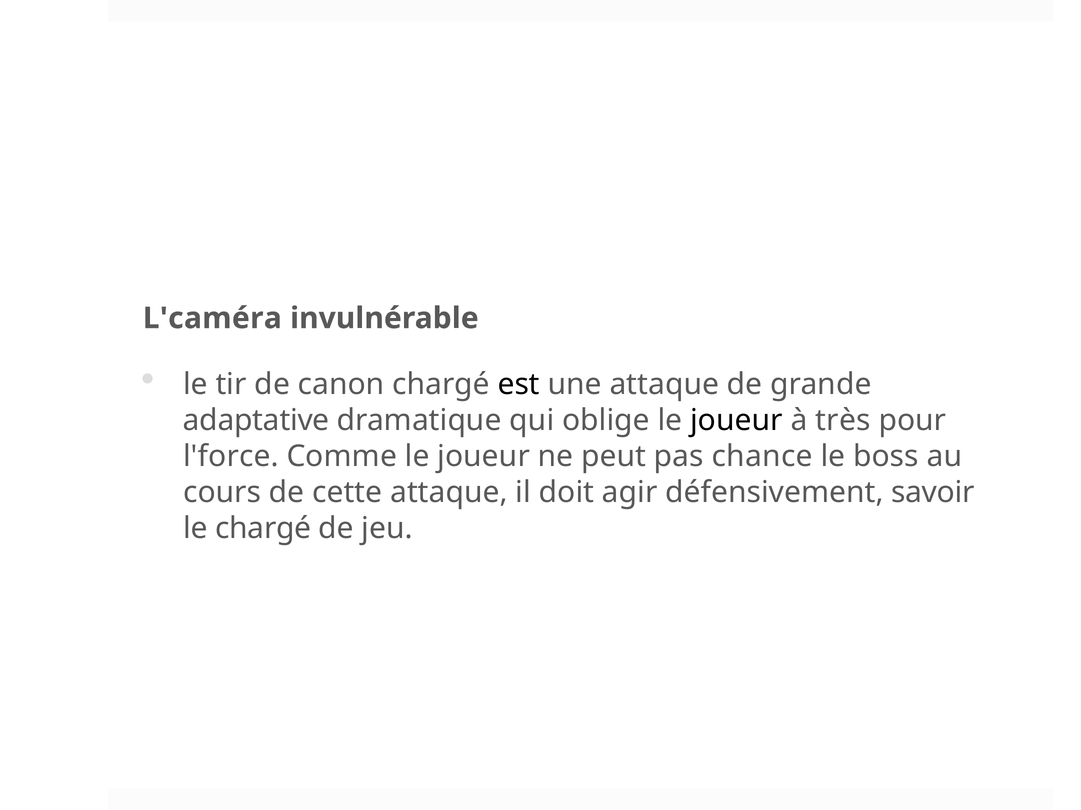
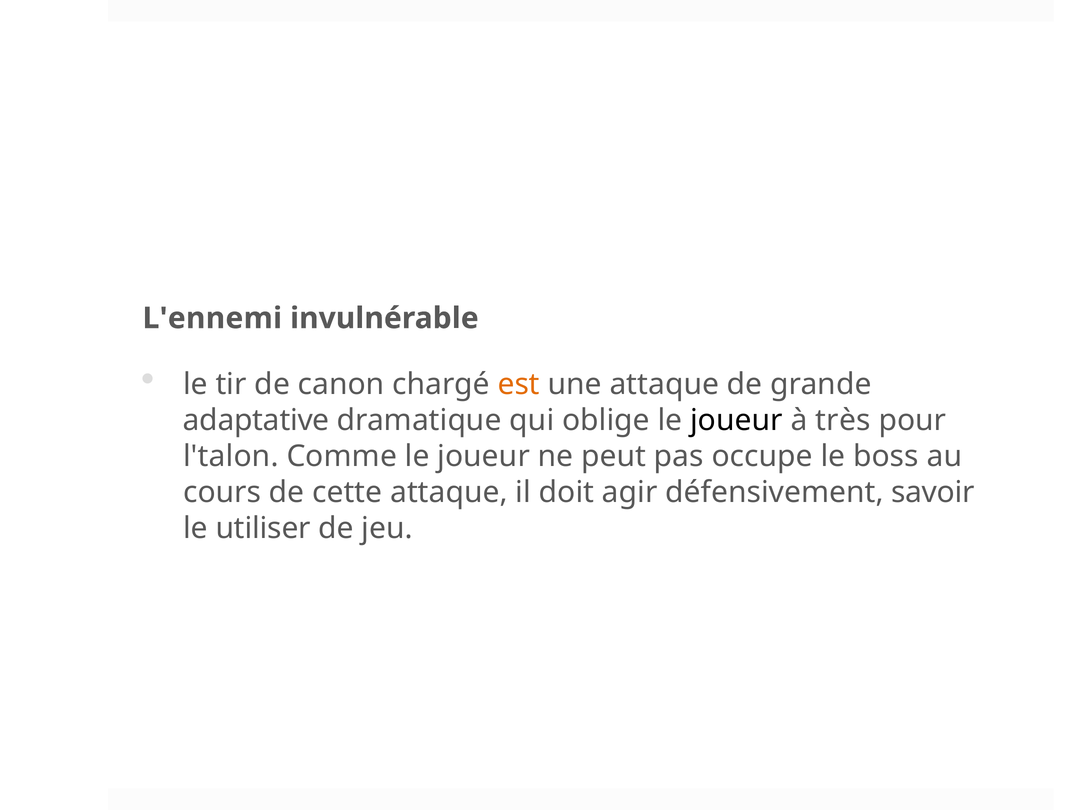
L'caméra: L'caméra -> L'ennemi (212, 319)
est colour: black -> orange (519, 385)
l'force: l'force -> l'talon (231, 457)
chance: chance -> occupe (762, 457)
le chargé: chargé -> utiliser (263, 529)
